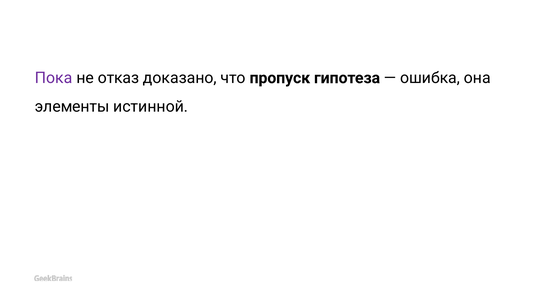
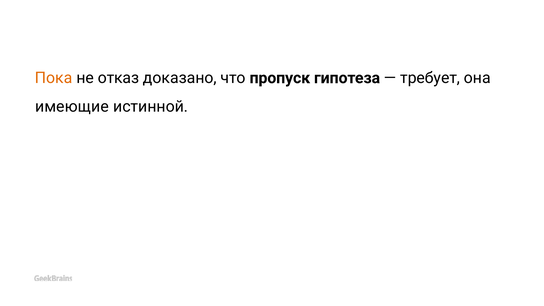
Пока colour: purple -> orange (54, 78)
ошибка: ошибка -> требует (430, 78)
элементы: элементы -> имеющие (72, 107)
